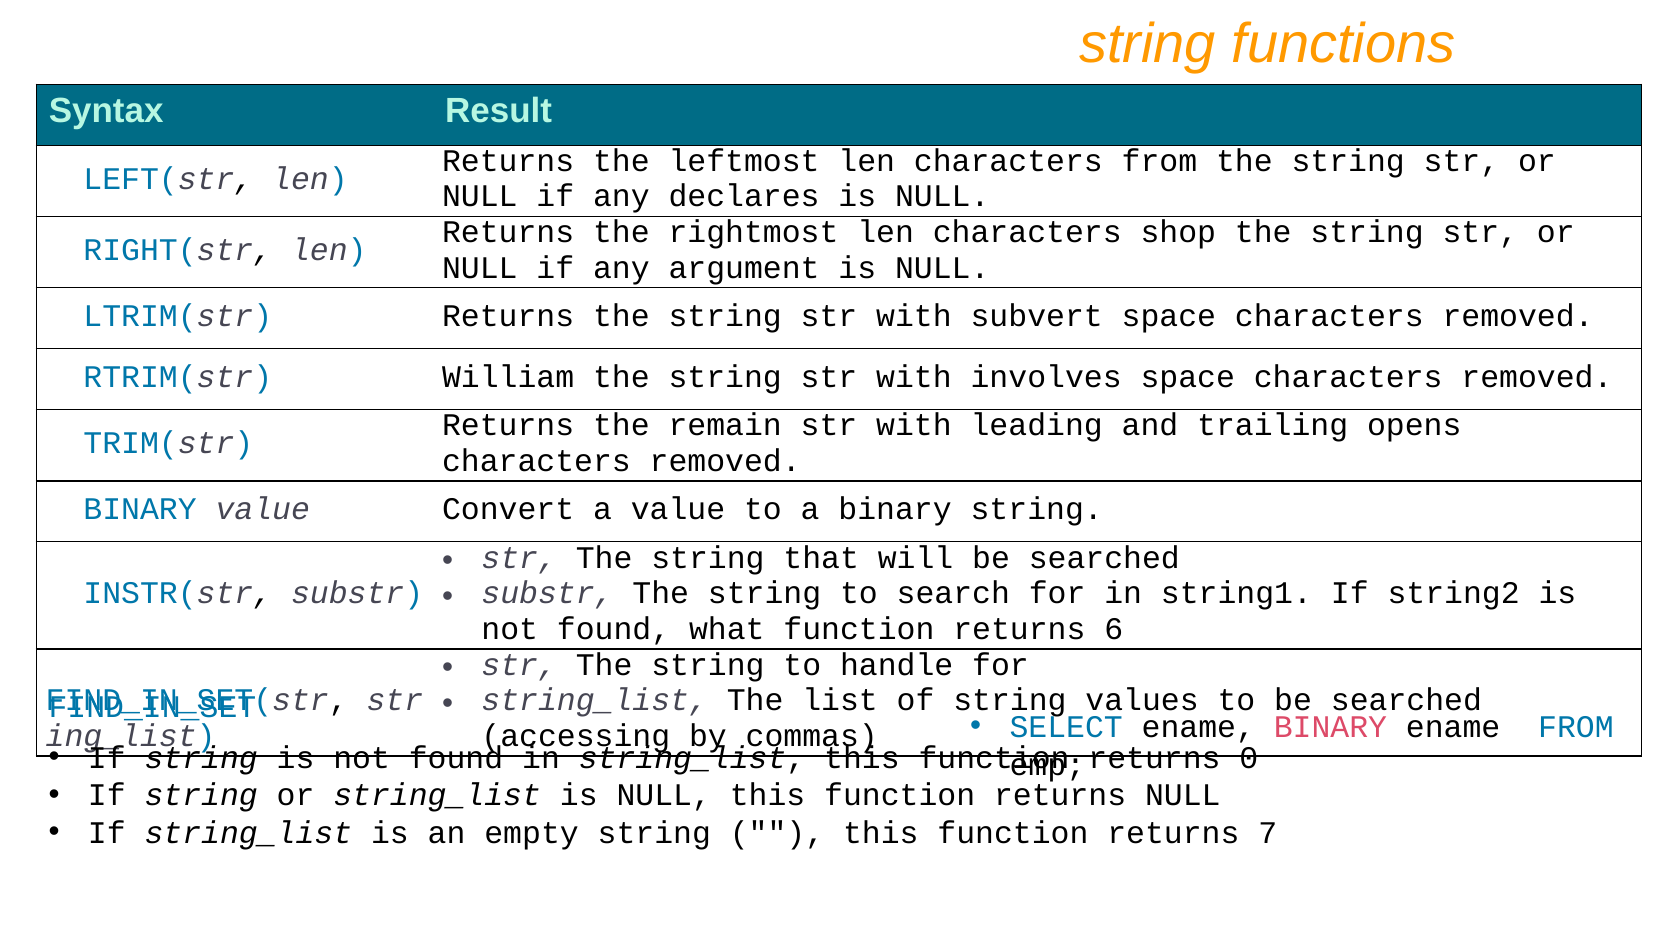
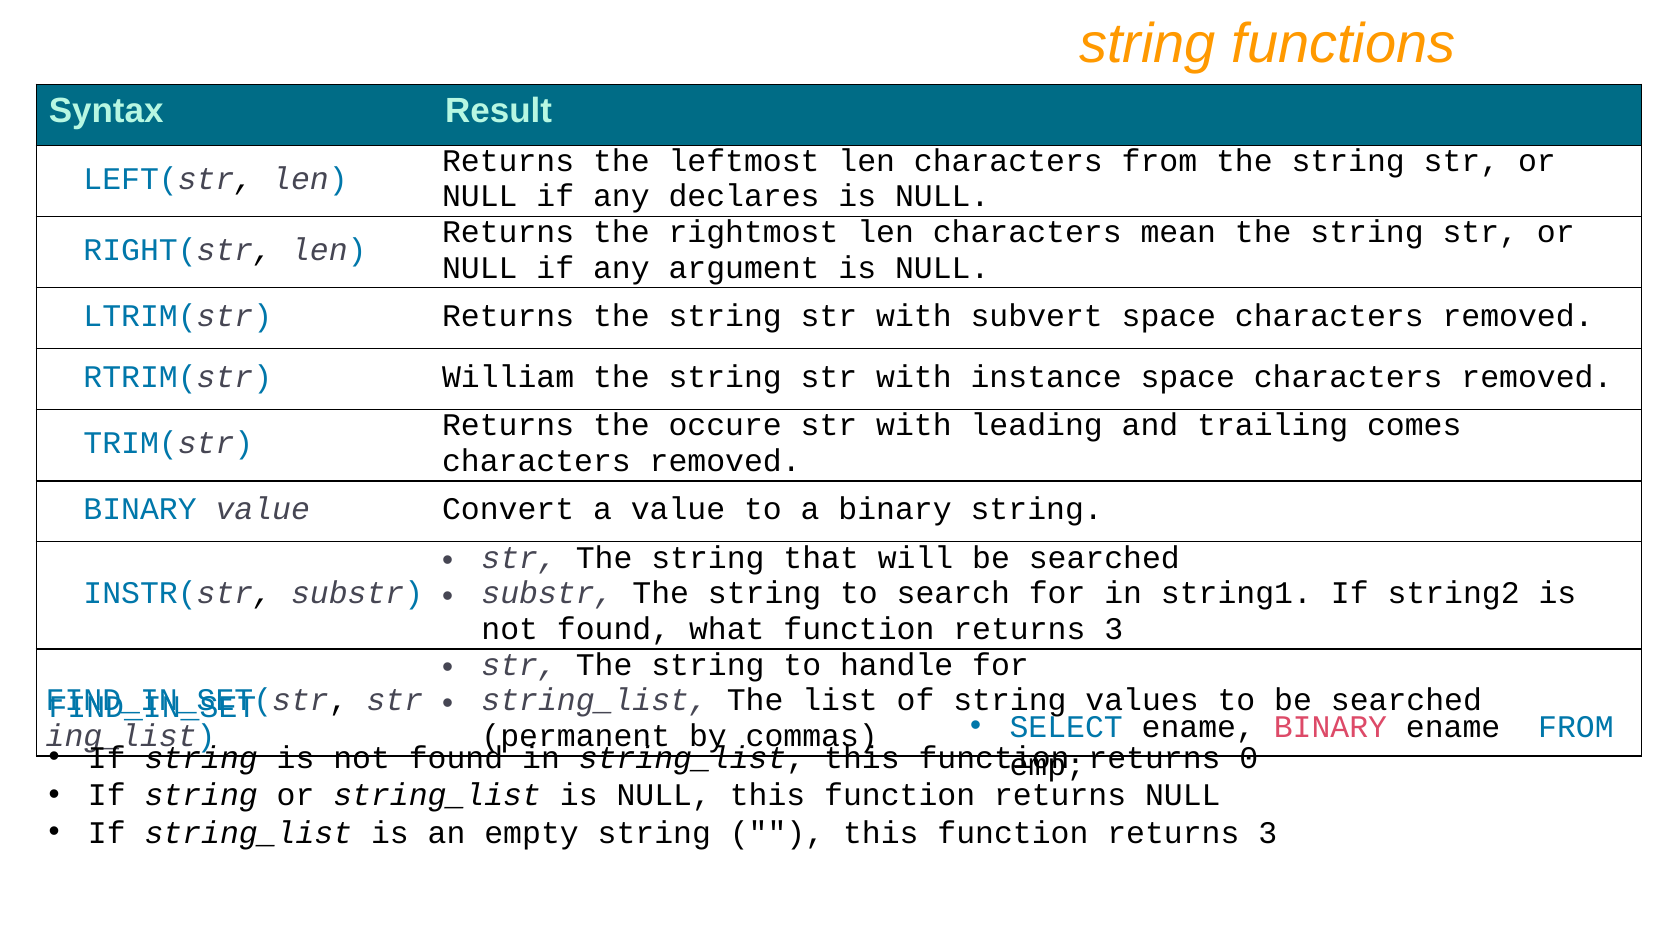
shop: shop -> mean (1178, 232)
involves: involves -> instance (1046, 377)
remain: remain -> occure (725, 425)
opens: opens -> comes (1414, 425)
6: 6 -> 3 (1114, 629)
accessing: accessing -> permanent (576, 736)
this function returns 7: 7 -> 3 (1268, 833)
